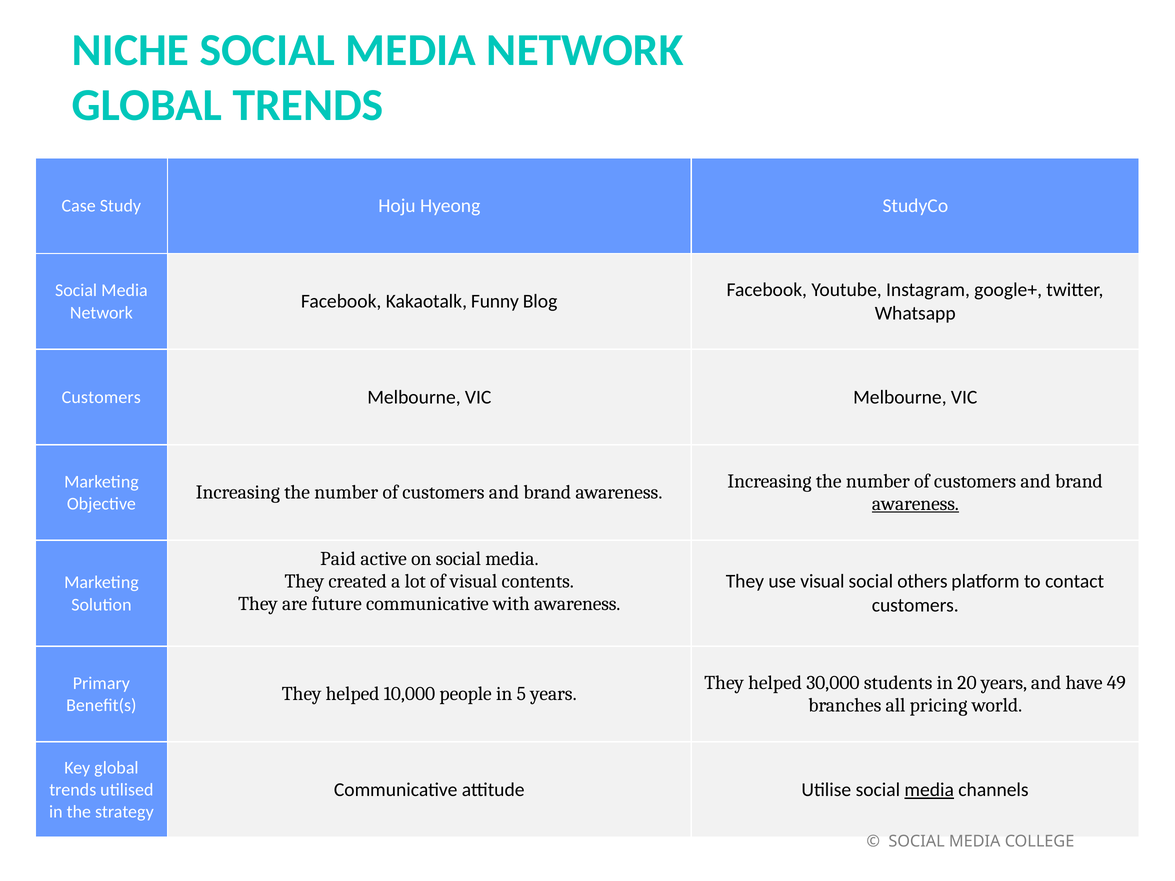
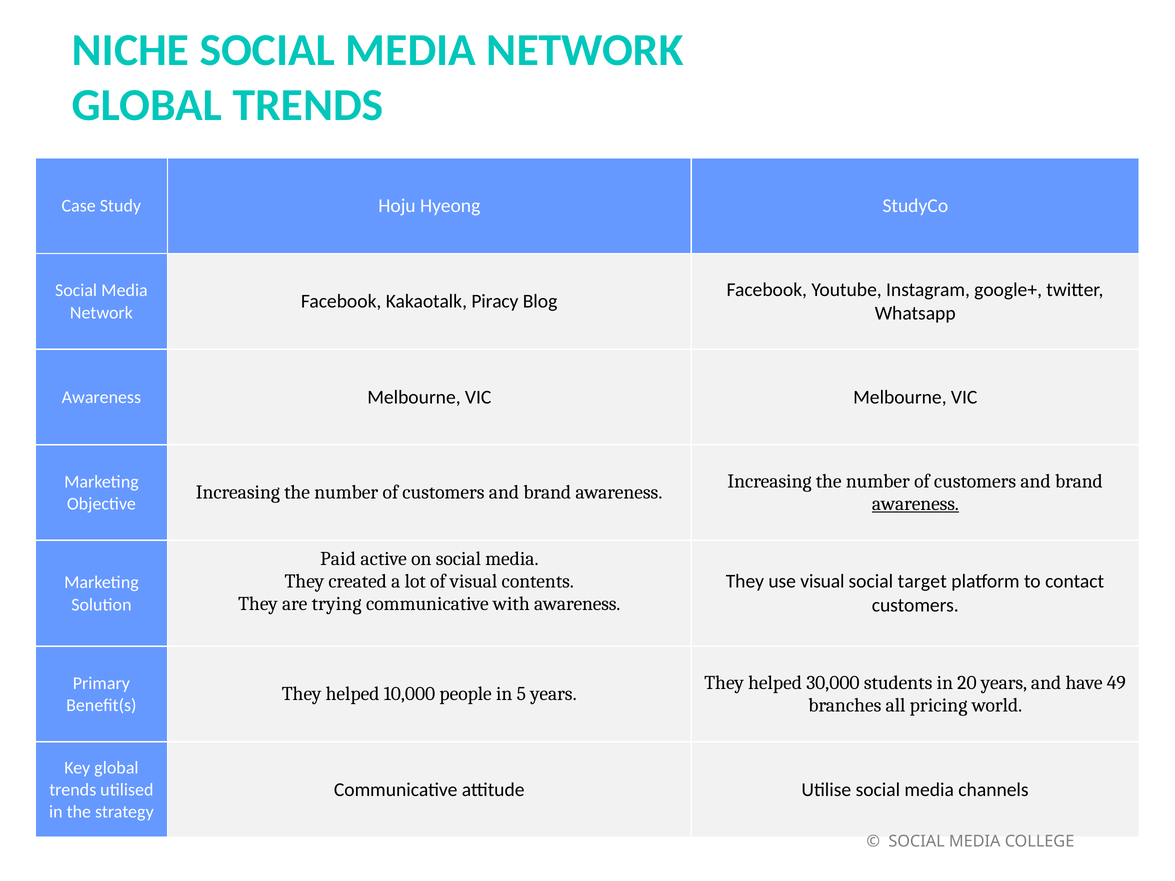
Funny: Funny -> Piracy (495, 302)
Customers: Customers -> Awareness (101, 397)
others: others -> target (922, 582)
future: future -> trying (337, 604)
media underline: present -> none (929, 790)
